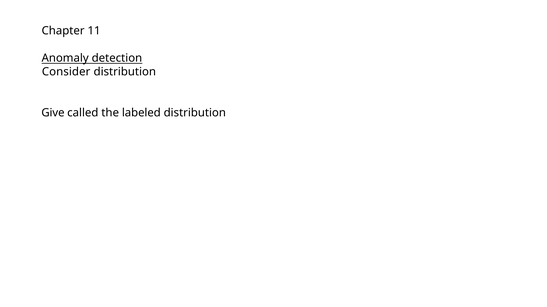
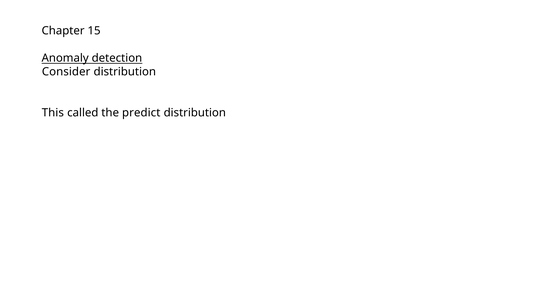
11: 11 -> 15 (94, 31)
Give: Give -> This (53, 113)
labeled: labeled -> predict (141, 113)
